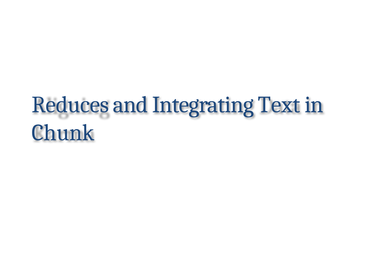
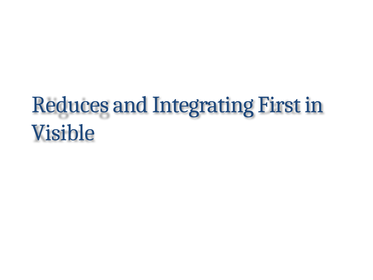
Text: Text -> First (279, 105)
Chunk: Chunk -> Visible (63, 133)
